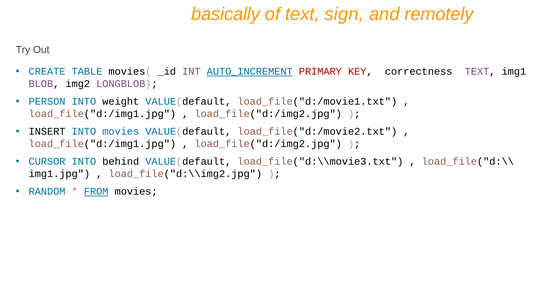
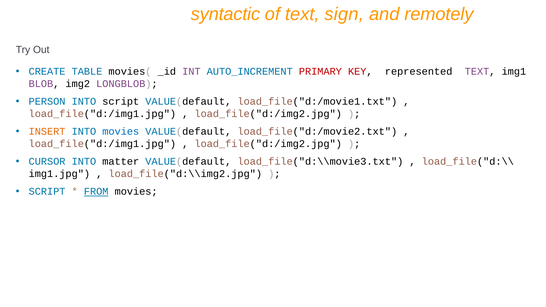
basically: basically -> syntactic (226, 14)
AUTO_INCREMENT underline: present -> none (250, 72)
correctness: correctness -> represented (419, 72)
INTO weight: weight -> script (121, 102)
INSERT colour: black -> orange (47, 132)
behind: behind -> matter (121, 162)
RANDOM: RANDOM -> SCRIPT (47, 192)
